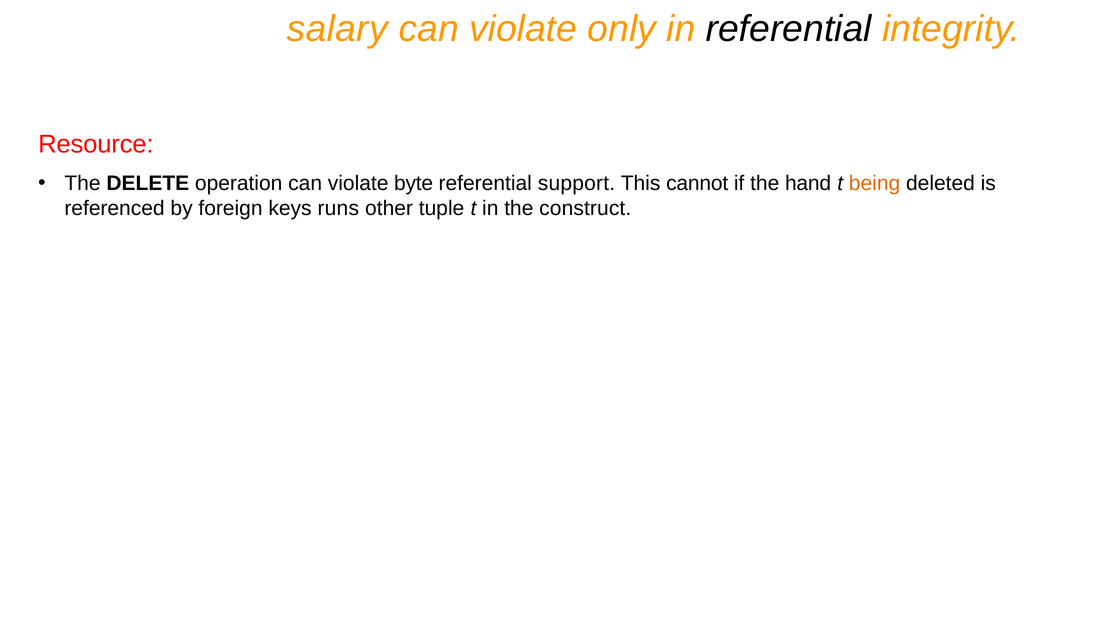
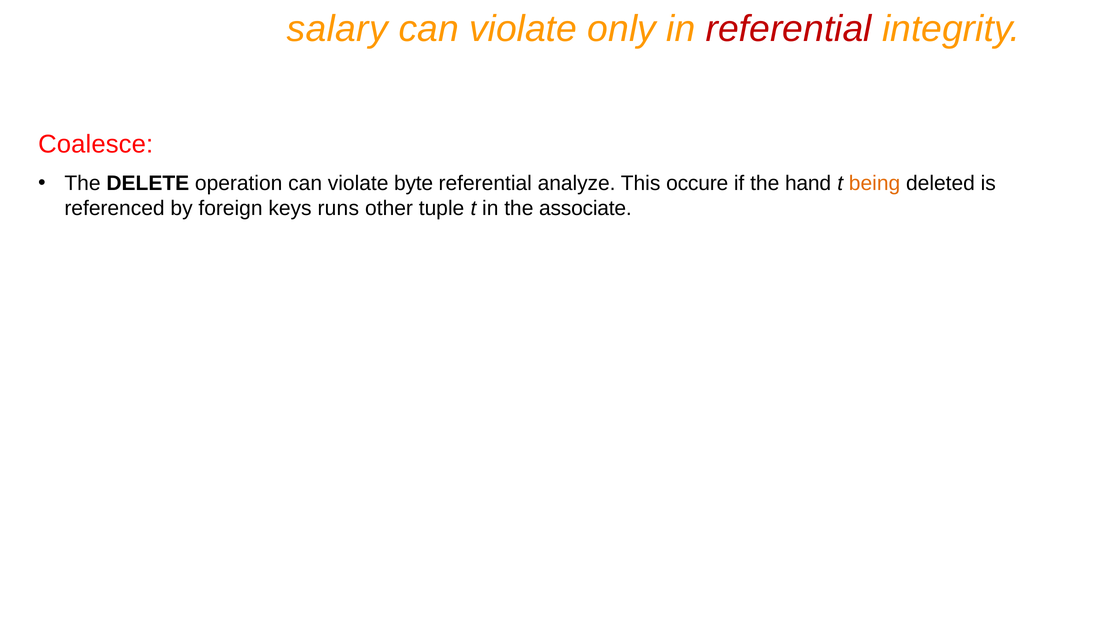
referential colour: black -> red (789, 29)
Resource: Resource -> Coalesce (96, 144)
support: support -> analyze (577, 183)
cannot: cannot -> occure (697, 183)
construct: construct -> associate (585, 209)
